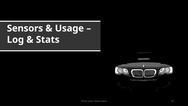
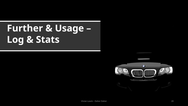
Sensors: Sensors -> Further (25, 28)
